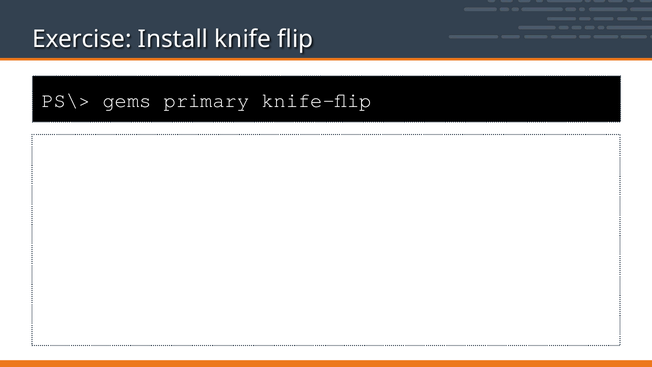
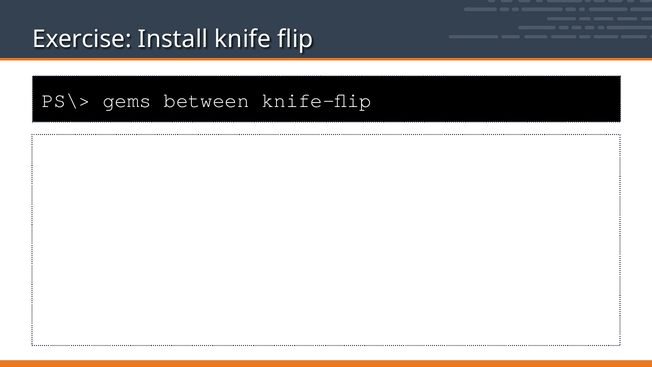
primary: primary -> between (207, 100)
